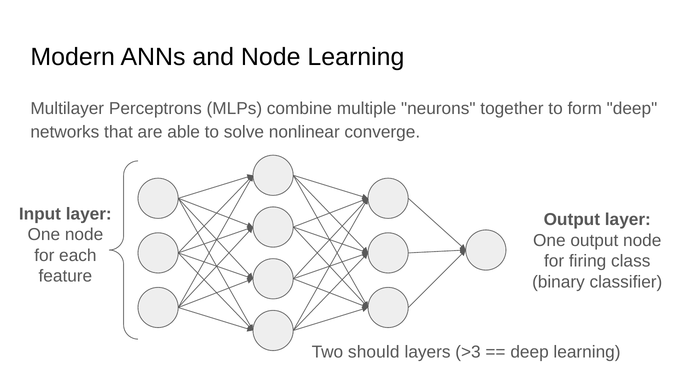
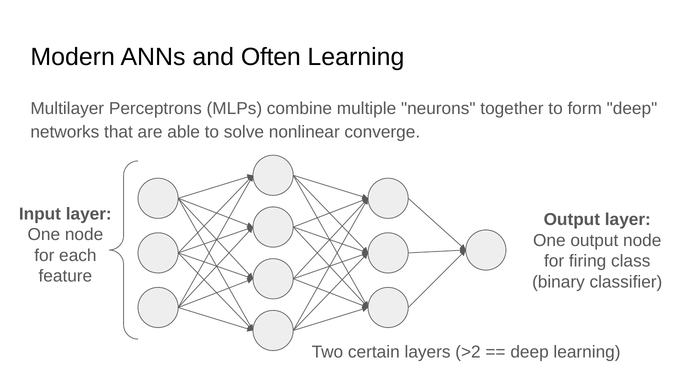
and Node: Node -> Often (271, 57)
should: should -> certain (374, 352)
>3: >3 -> >2 (468, 352)
